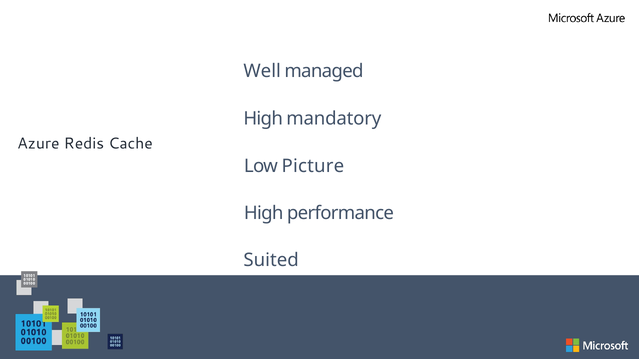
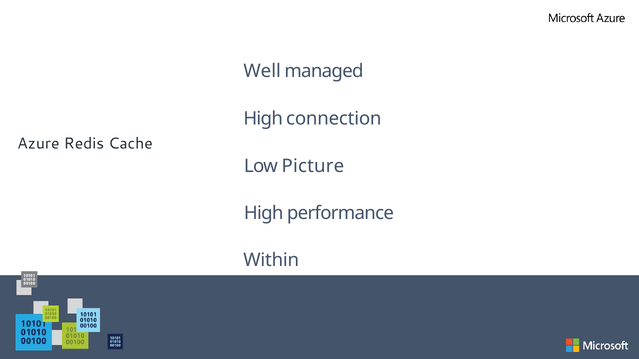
mandatory: mandatory -> connection (334, 119)
Suited: Suited -> Within (271, 261)
